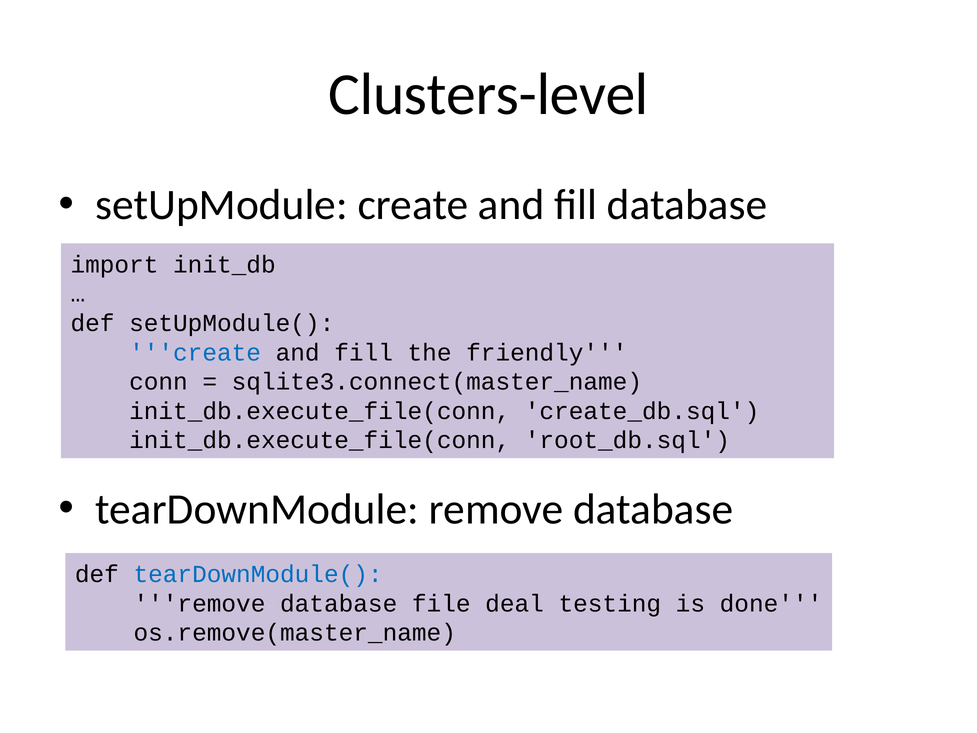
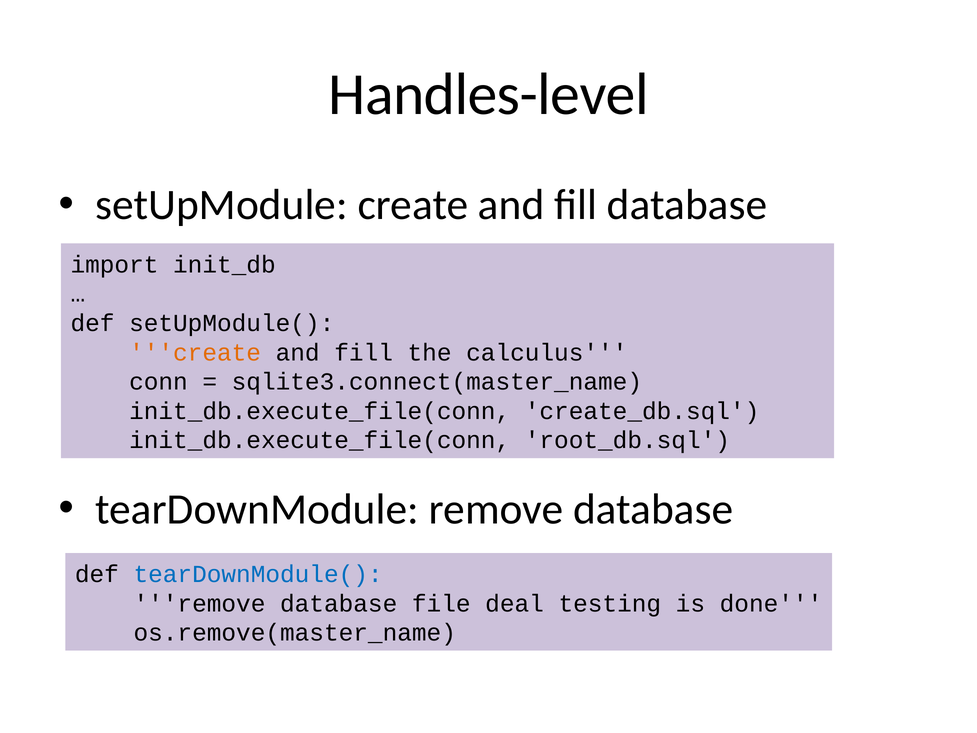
Clusters-level: Clusters-level -> Handles-level (489, 95)
create colour: blue -> orange (195, 352)
friendly: friendly -> calculus (547, 352)
